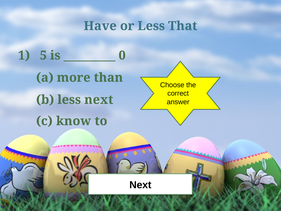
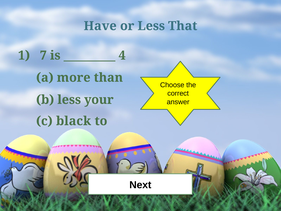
5: 5 -> 7 (43, 55)
0: 0 -> 4 (122, 55)
less next: next -> your (99, 100)
know: know -> black (74, 121)
